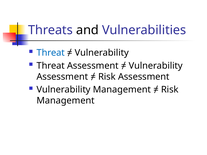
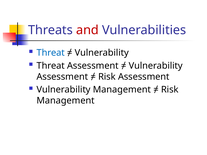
and colour: black -> red (87, 30)
